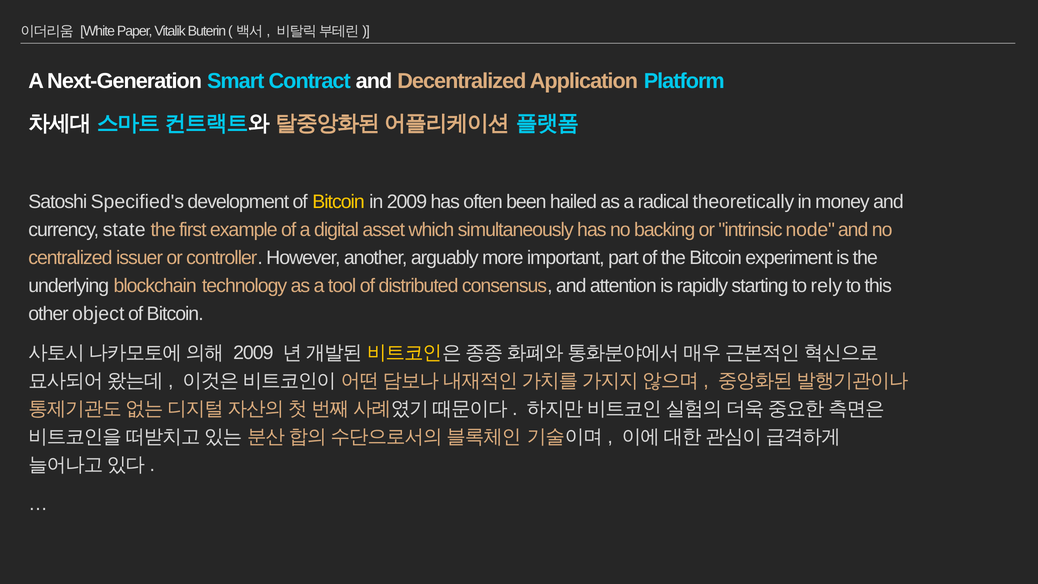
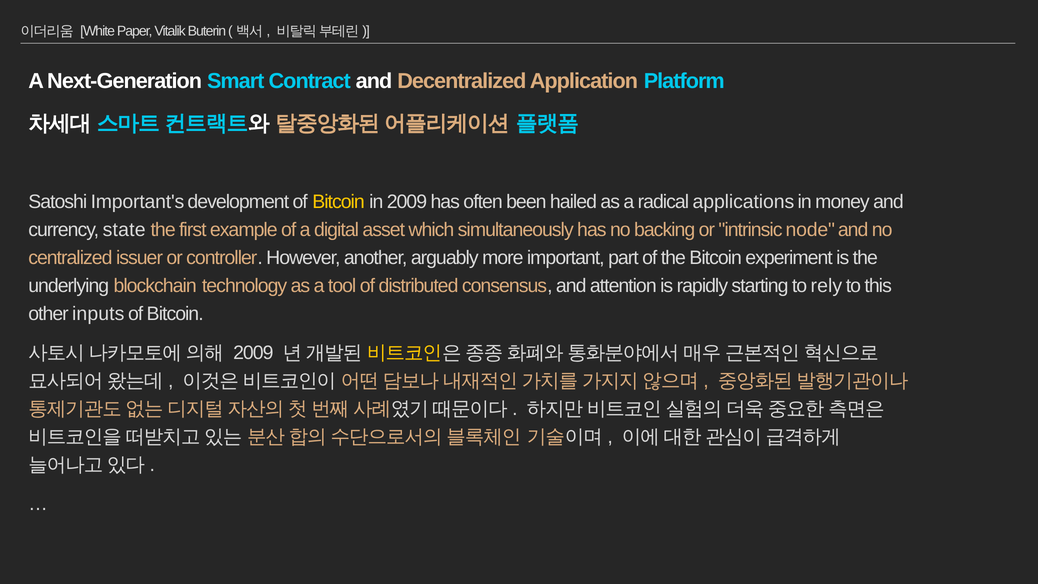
Specified's: Specified's -> Important's (137, 202)
theoretically: theoretically -> applications (743, 202)
object: object -> inputs (98, 314)
